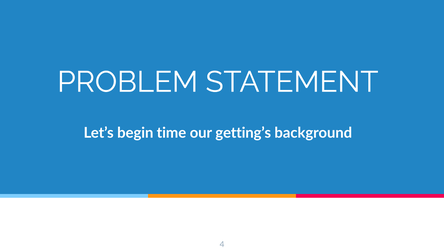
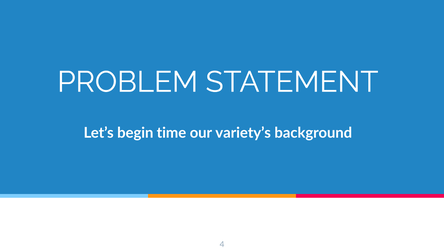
getting’s: getting’s -> variety’s (243, 133)
